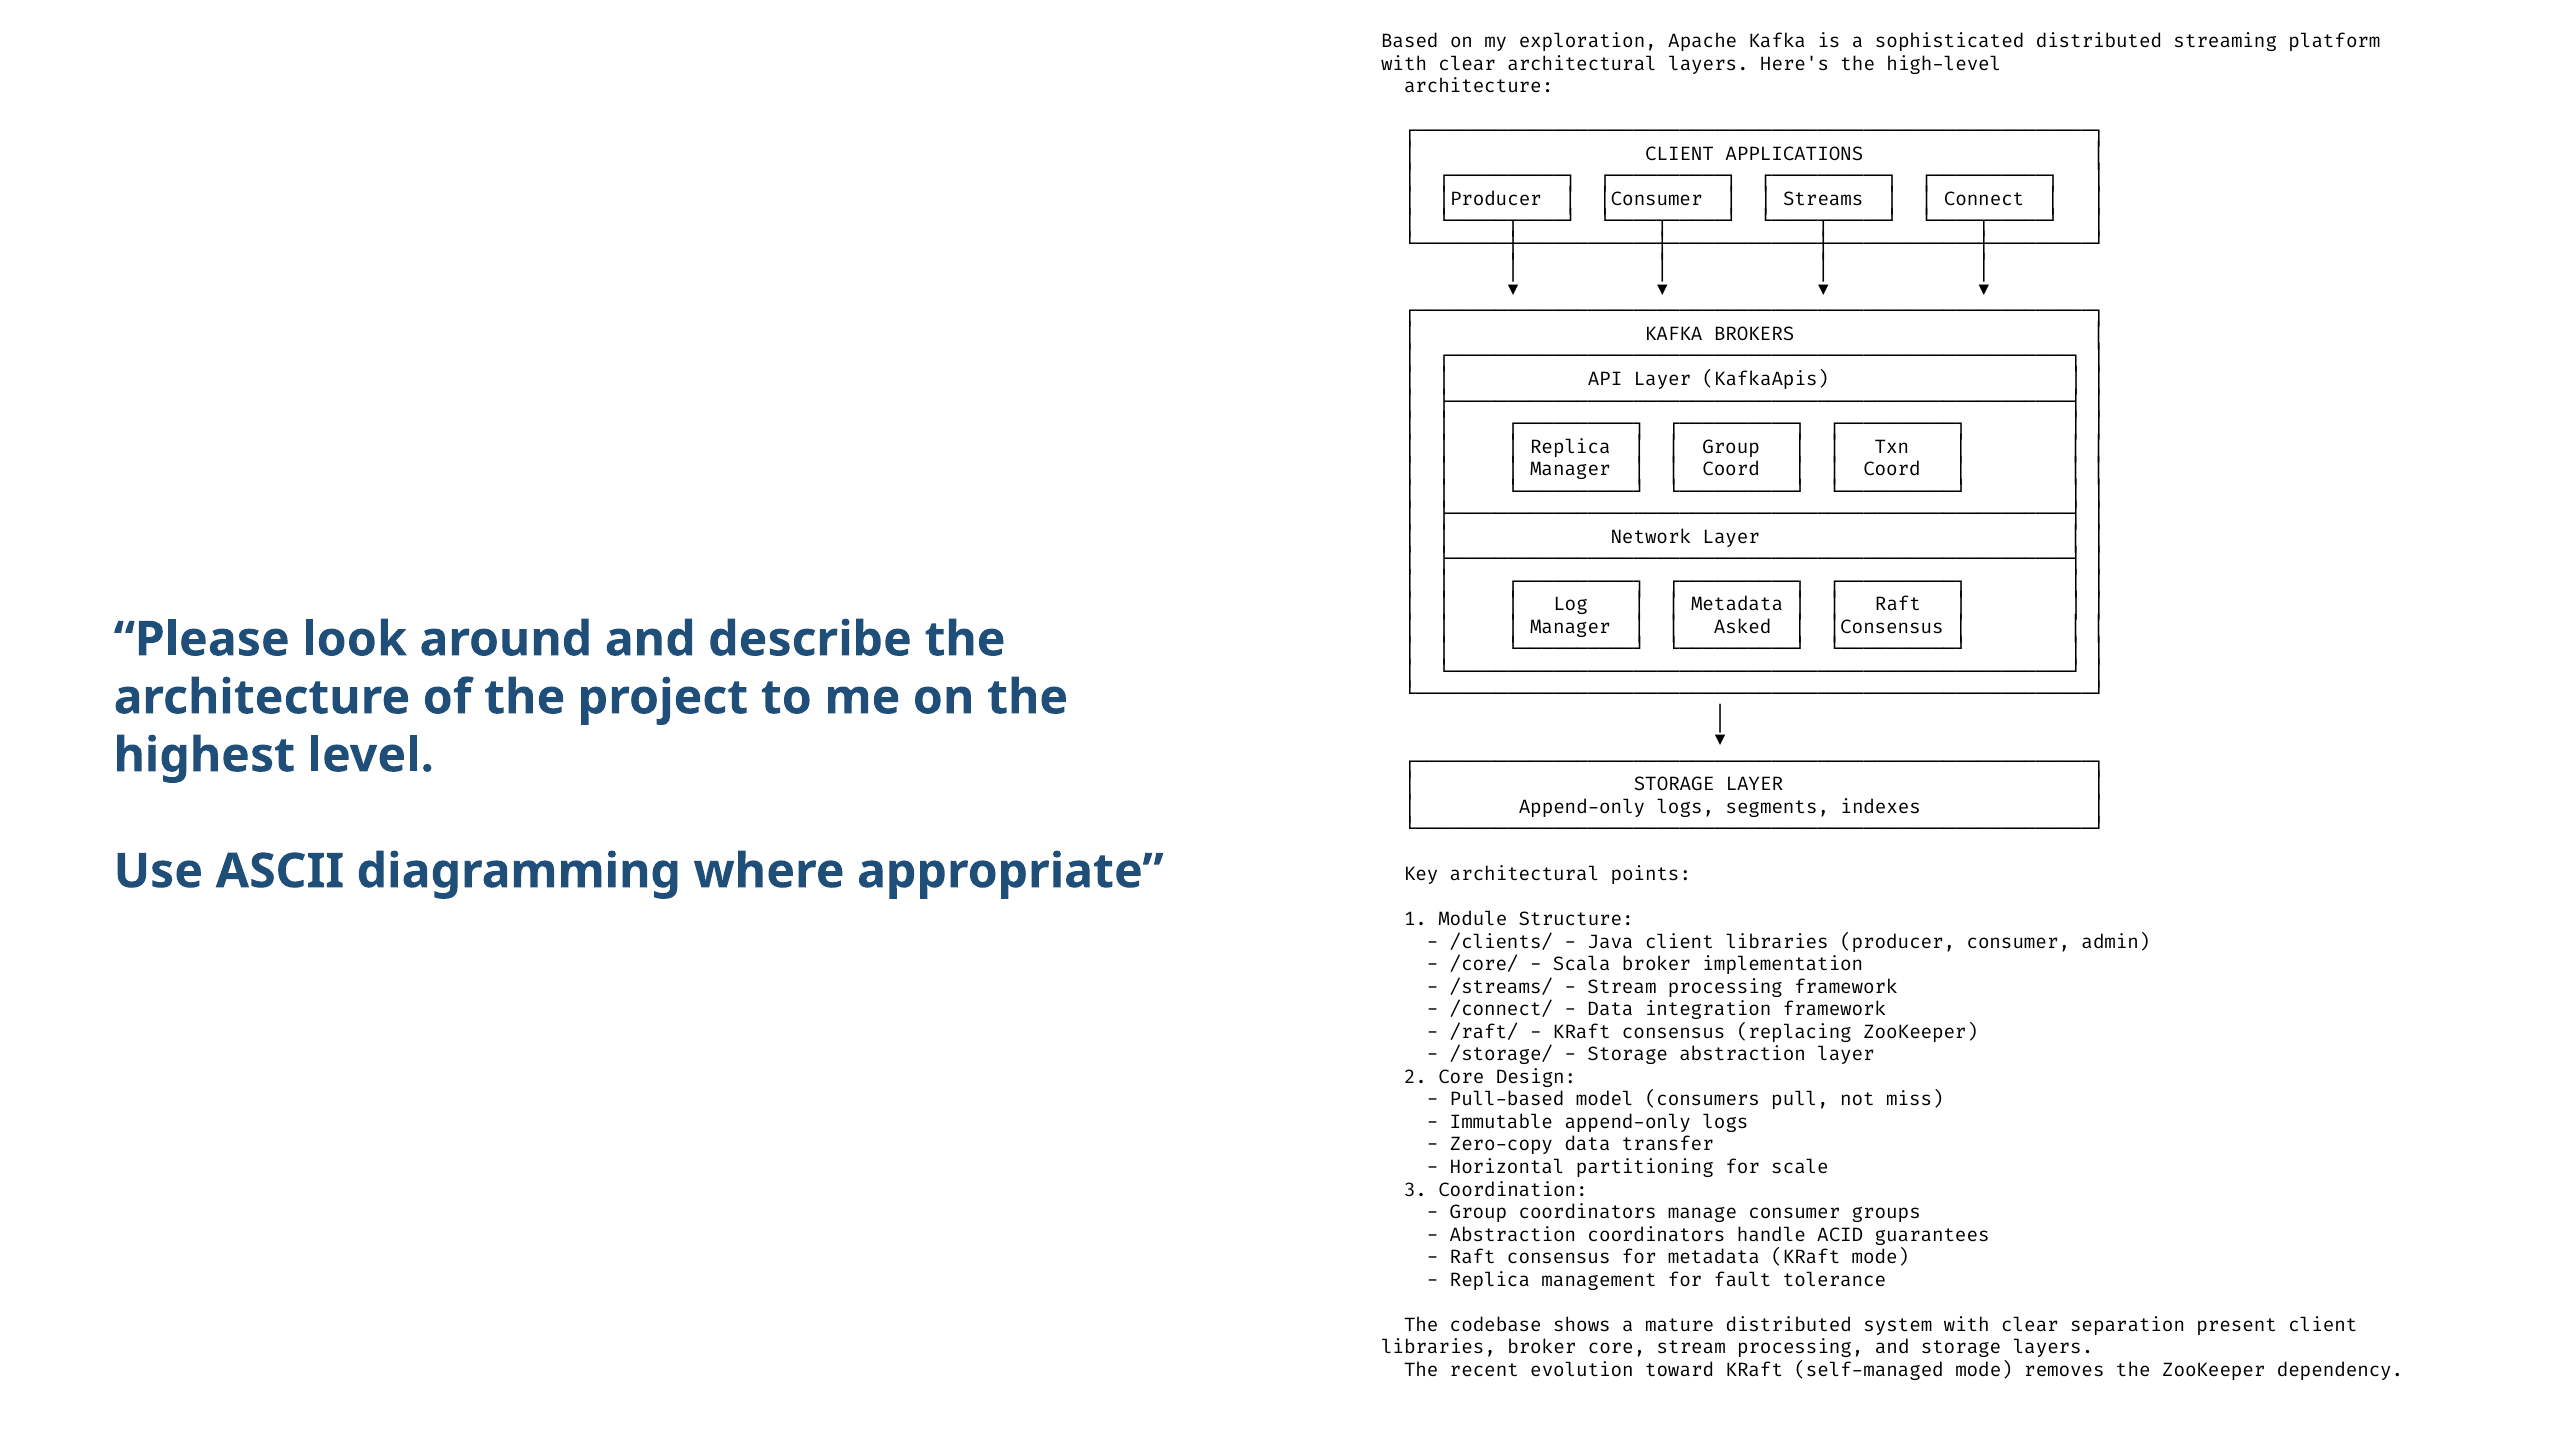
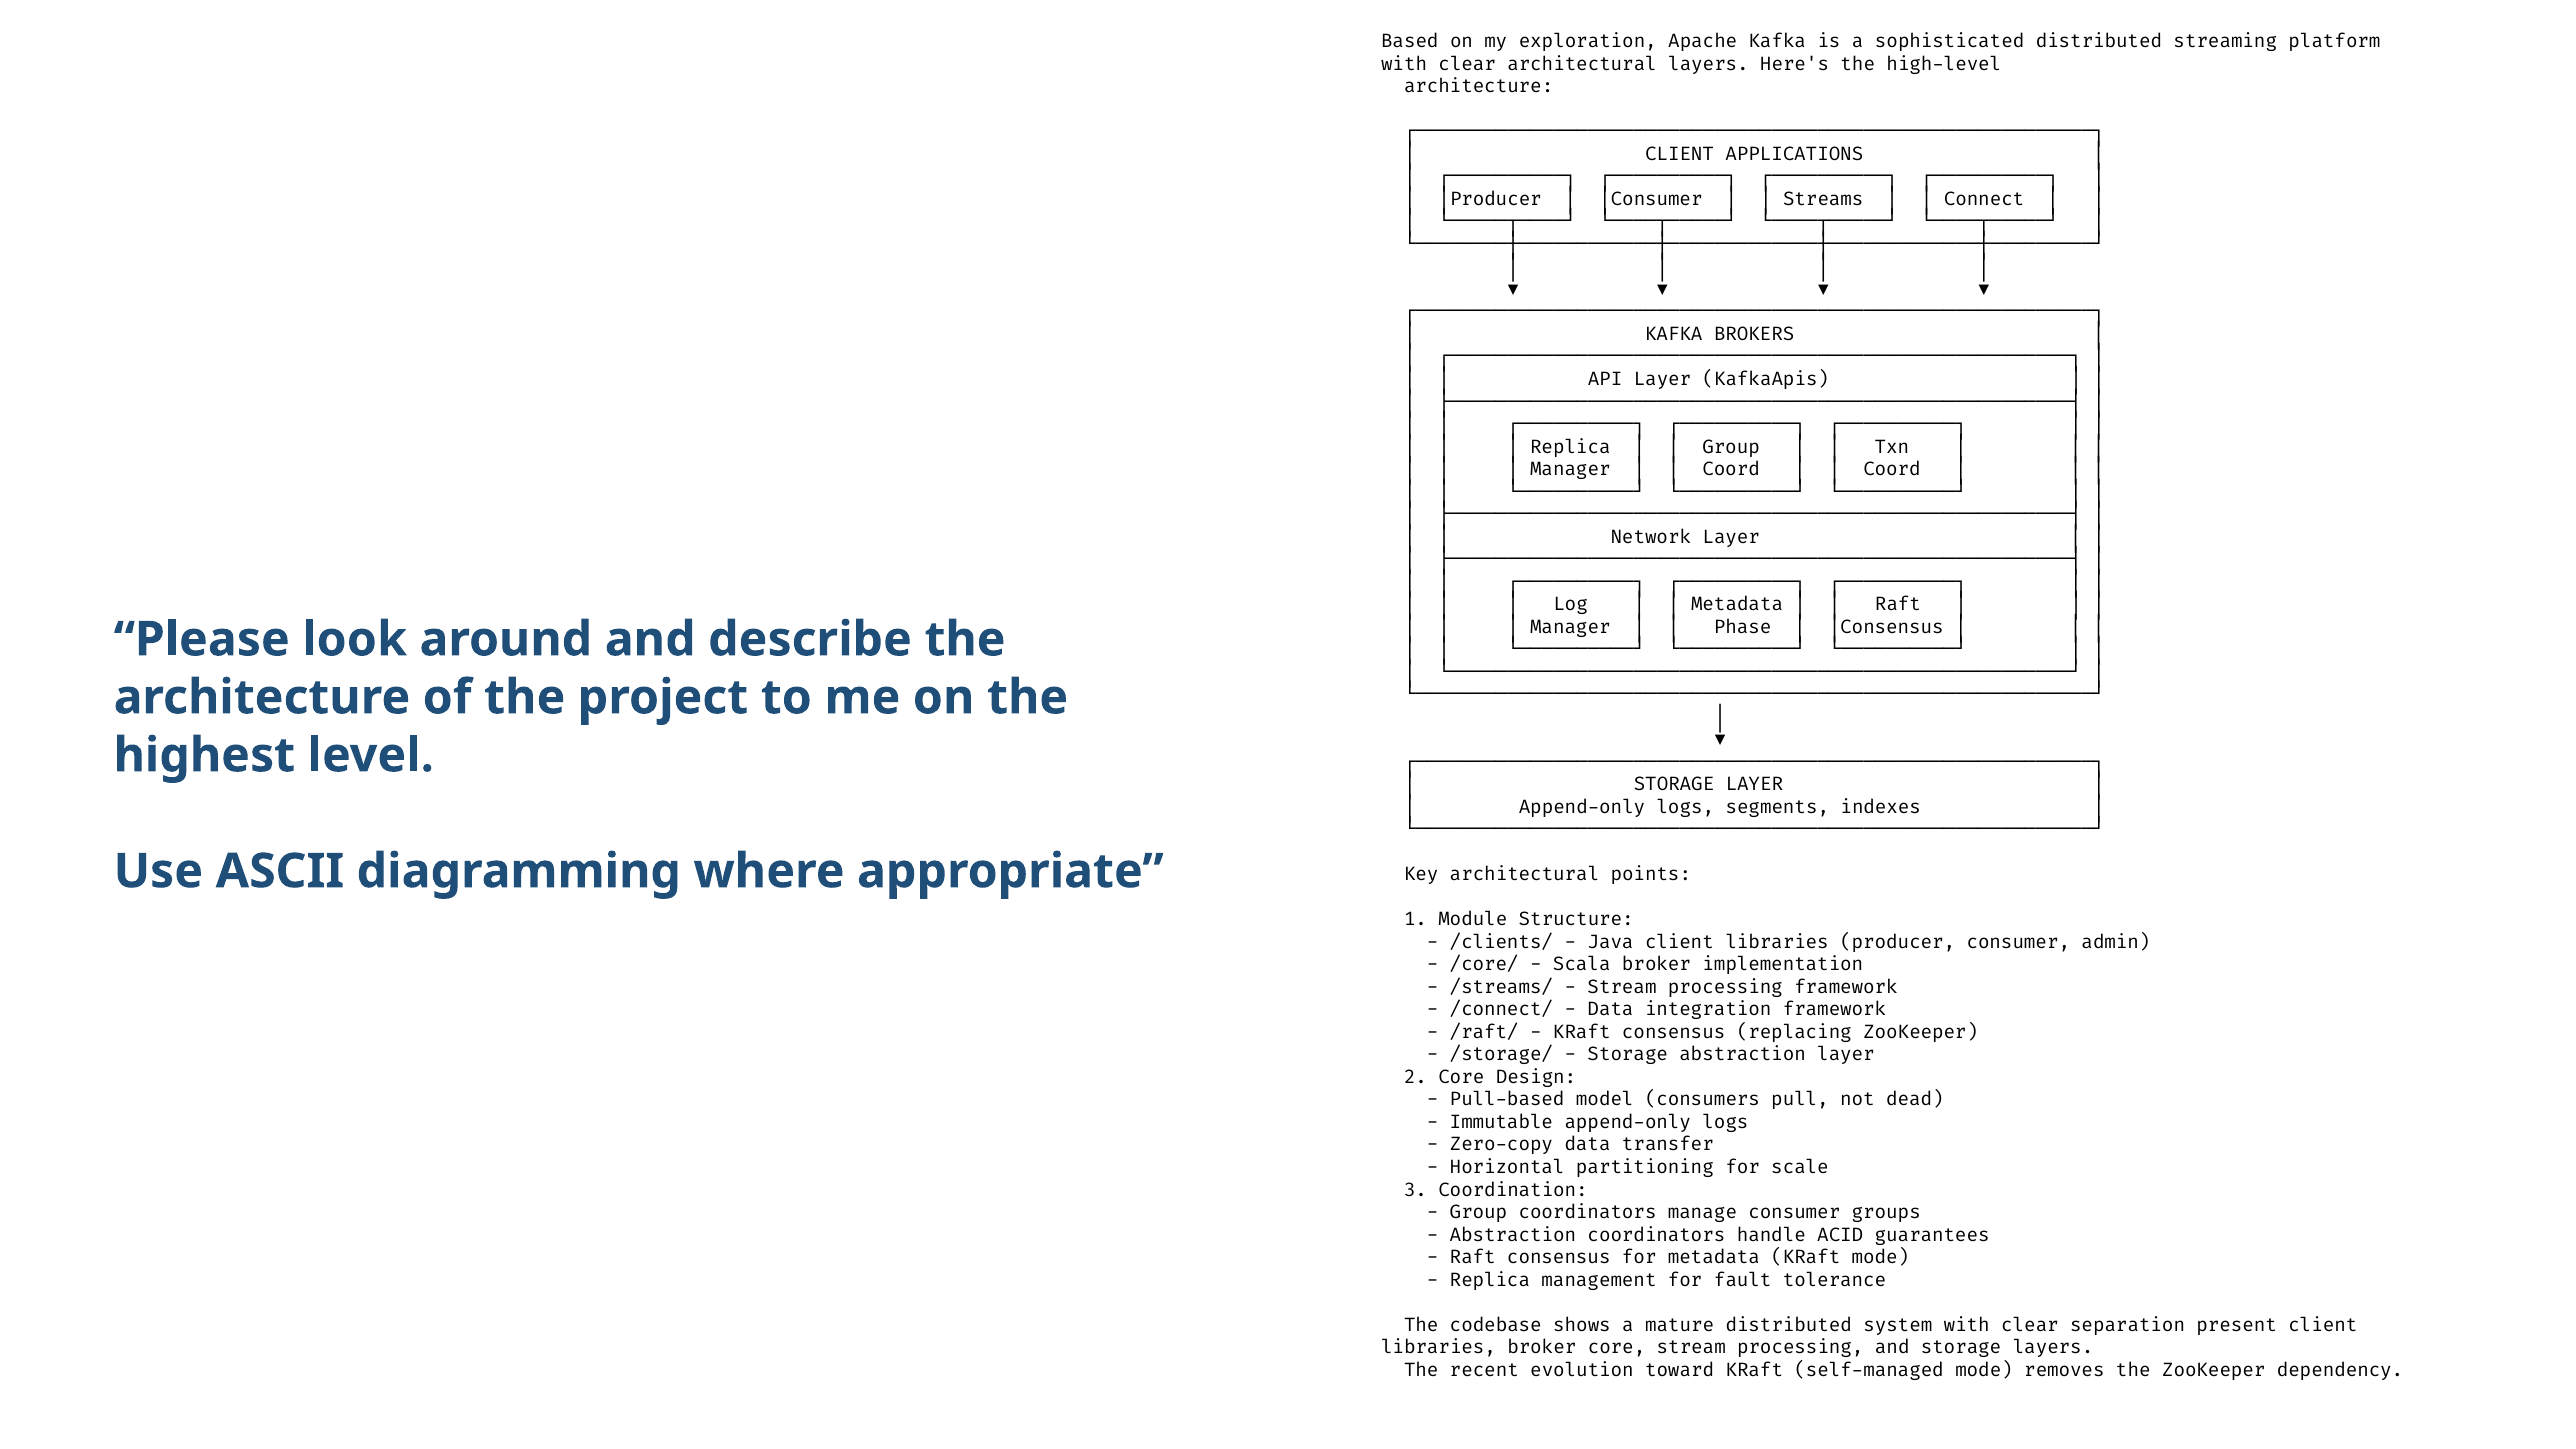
Asked: Asked -> Phase (1743, 627)
miss: miss -> dead (1915, 1100)
